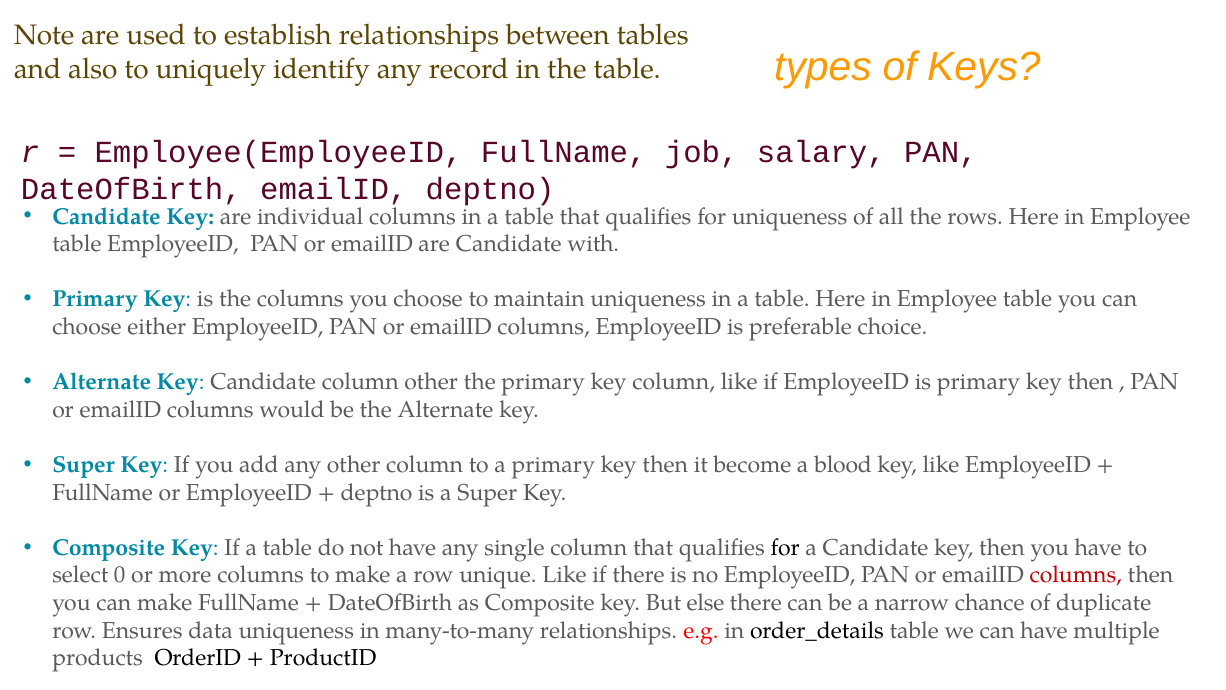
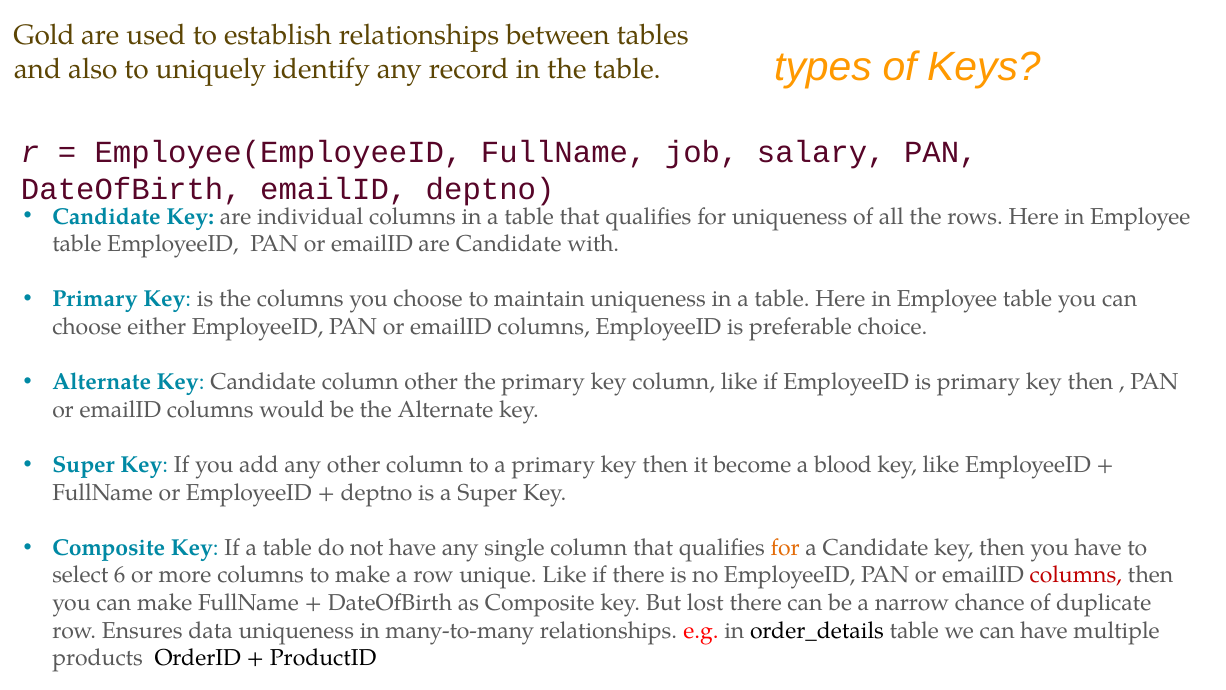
Note: Note -> Gold (44, 35)
for colour: black -> orange (785, 547)
0: 0 -> 6 (120, 575)
else: else -> lost (705, 603)
